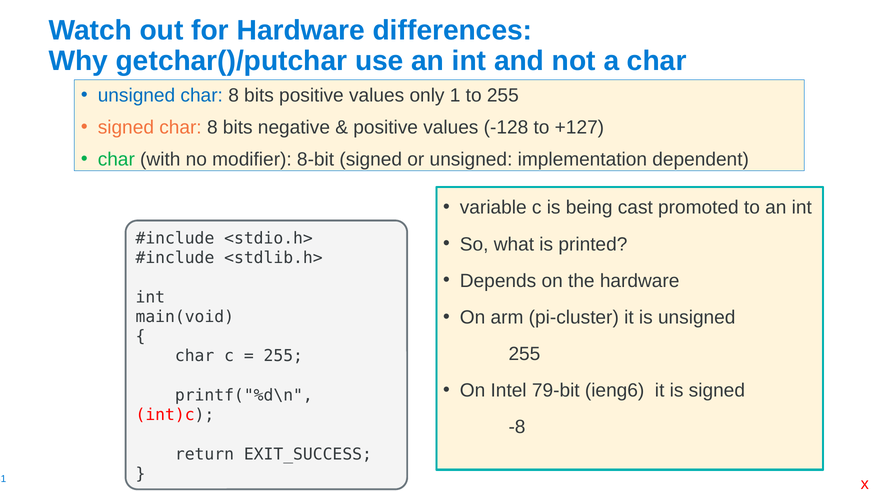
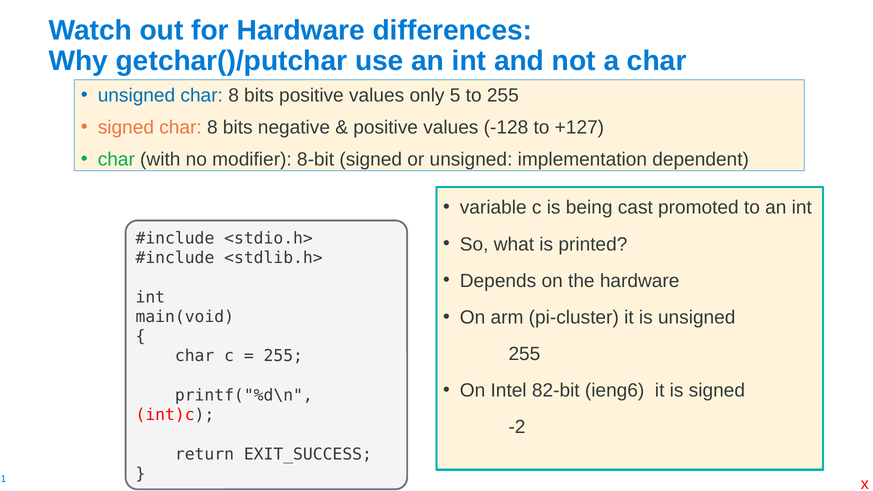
1: 1 -> 5 (455, 96)
79-bit: 79-bit -> 82-bit (556, 391)
-8: -8 -> -2 (517, 427)
